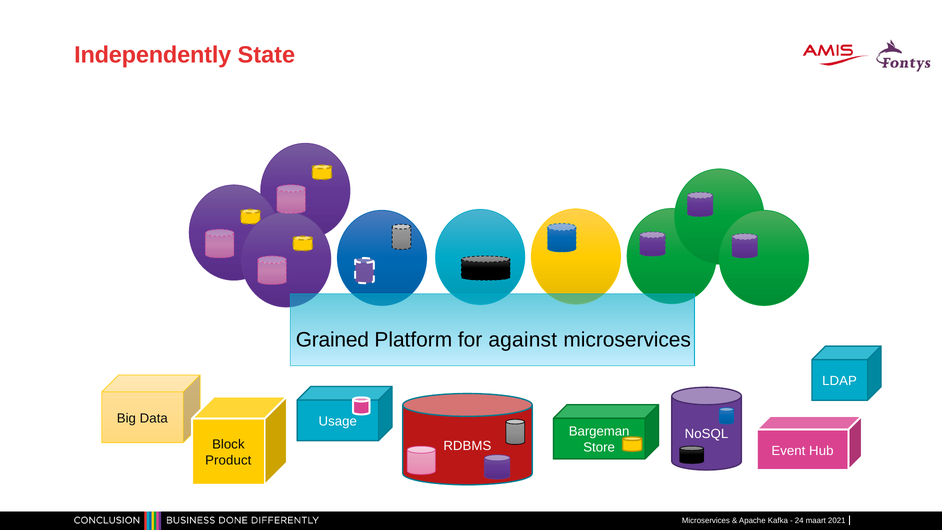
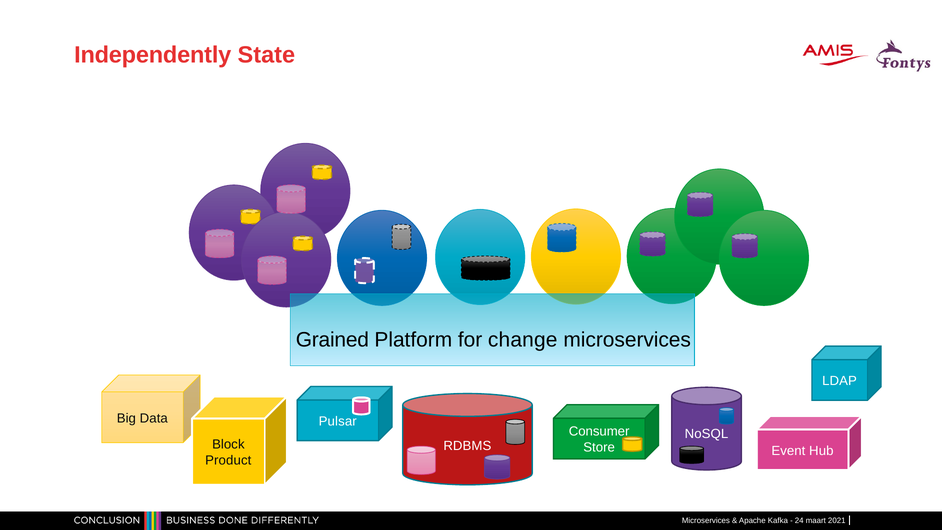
against: against -> change (523, 340)
Usage: Usage -> Pulsar (338, 421)
Bargeman: Bargeman -> Consumer (599, 431)
